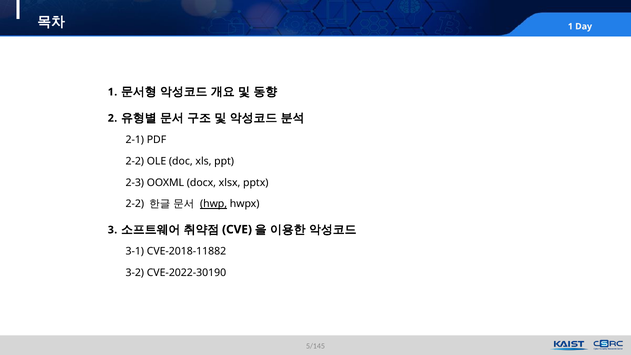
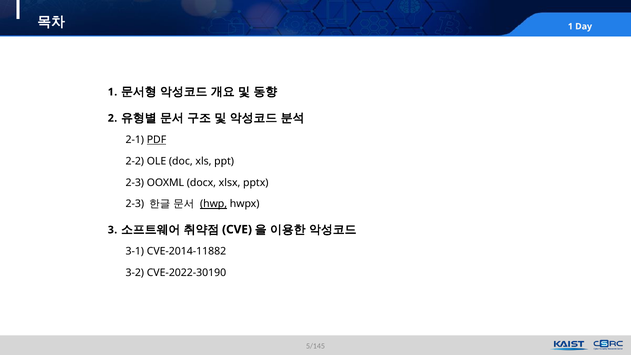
PDF underline: none -> present (156, 140)
2-2: 2-2 -> 2-3 (135, 204)
CVE-2018-11882: CVE-2018-11882 -> CVE-2014-11882 (186, 251)
